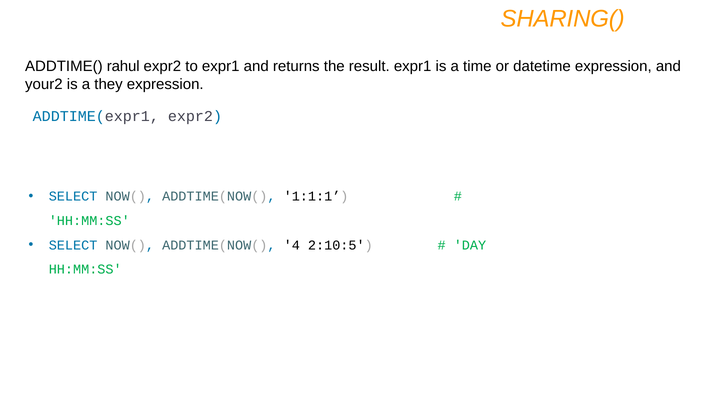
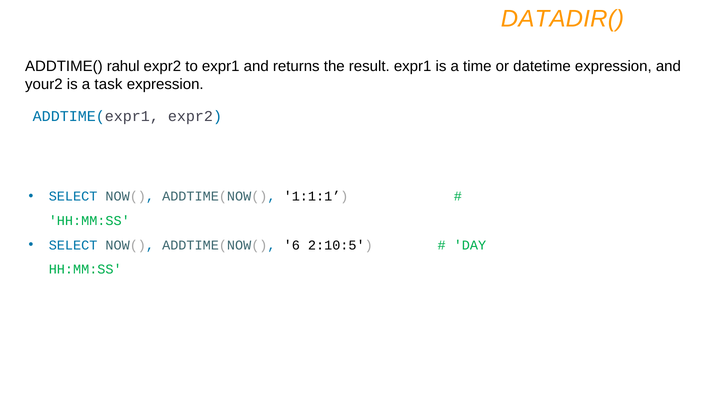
SHARING(: SHARING( -> DATADIR( (562, 19)
they: they -> task (108, 84)
4: 4 -> 6 (292, 245)
